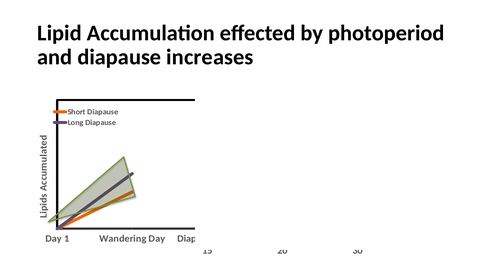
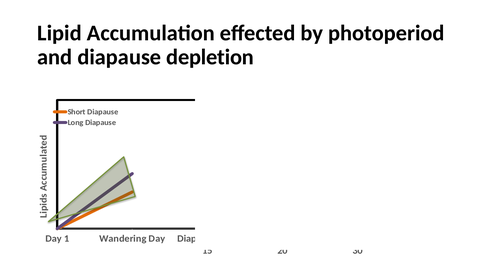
increases: increases -> depletion (210, 57)
